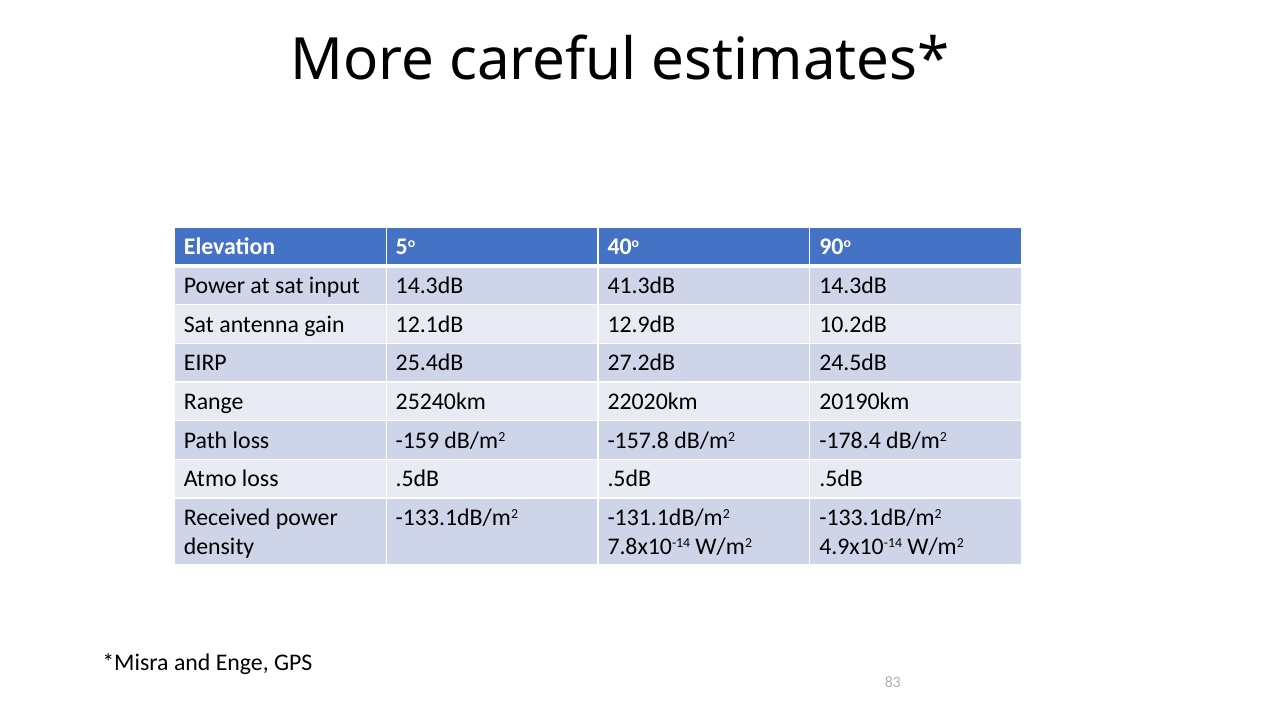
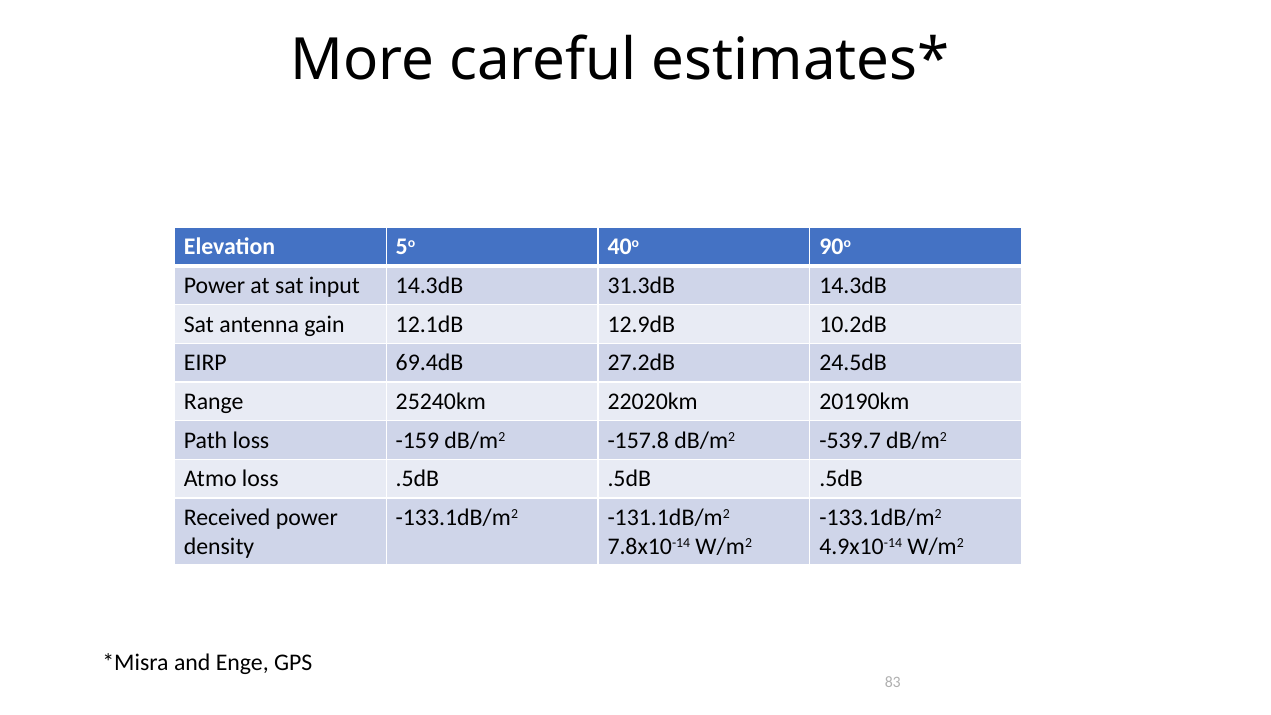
41.3dB: 41.3dB -> 31.3dB (641, 286)
25.4dB: 25.4dB -> 69.4dB (430, 363)
-178.4: -178.4 -> -539.7 (850, 440)
